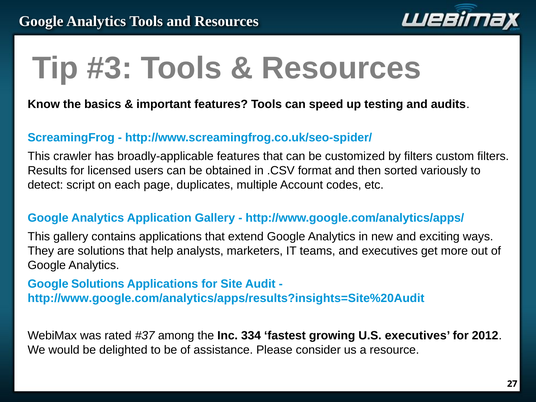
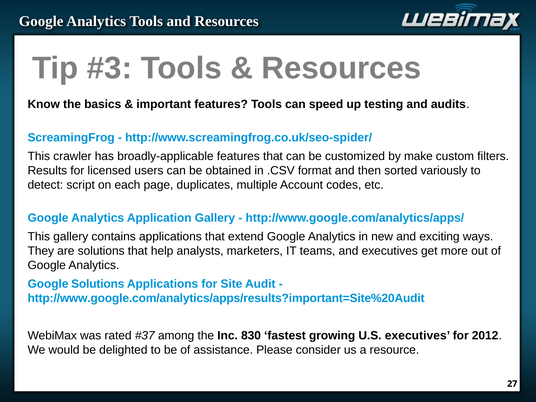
by filters: filters -> make (418, 156)
http://www.google.com/analytics/apps/results?insights=Site%20Audit: http://www.google.com/analytics/apps/results?insights=Site%20Audit -> http://www.google.com/analytics/apps/results?important=Site%20Audit (226, 298)
334: 334 -> 830 (251, 336)
